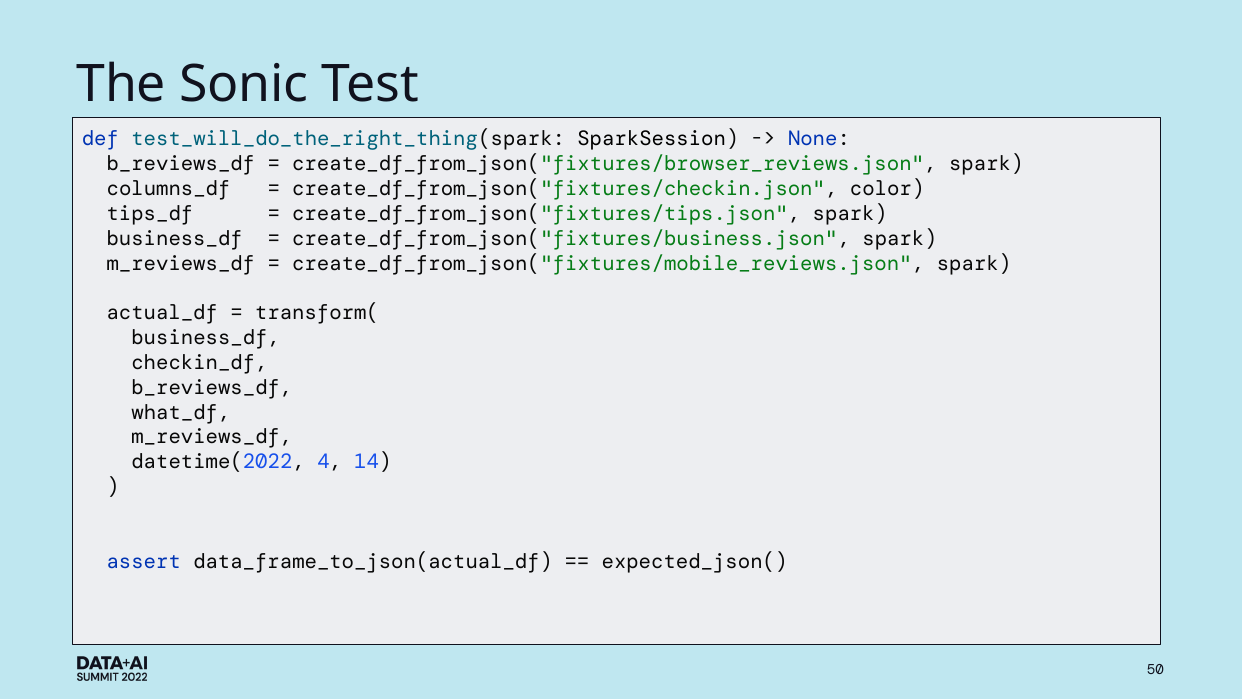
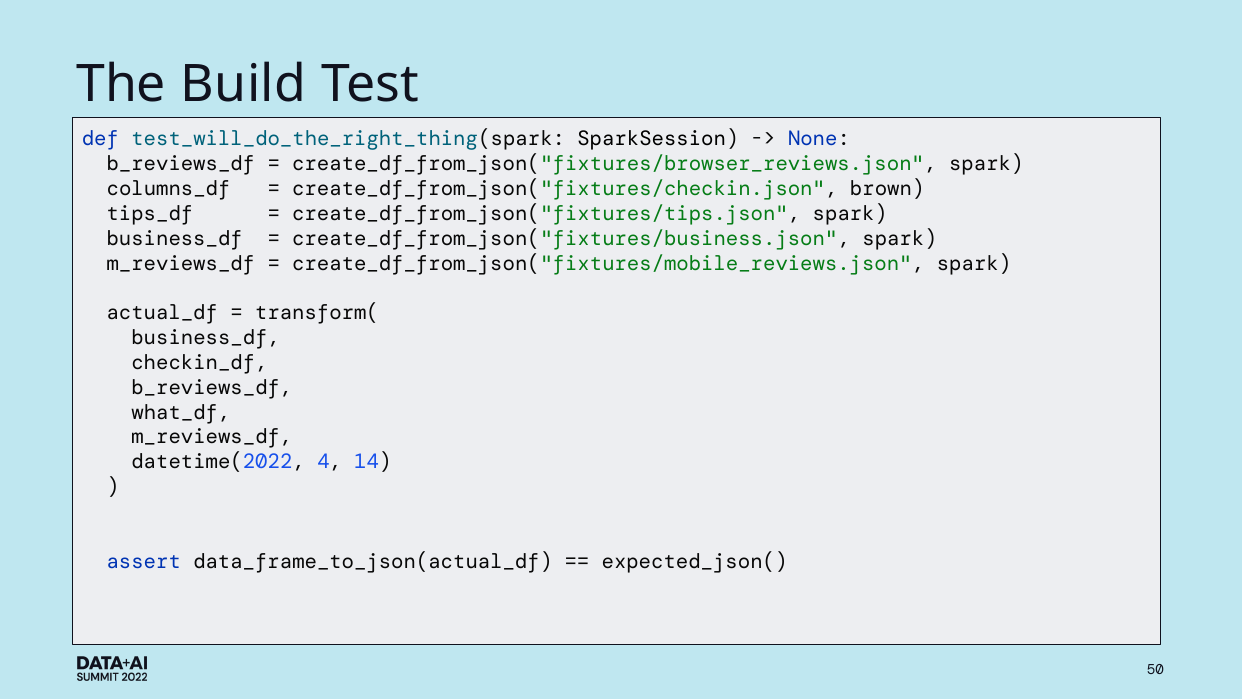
Sonic: Sonic -> Build (243, 84)
color: color -> brown (887, 189)
